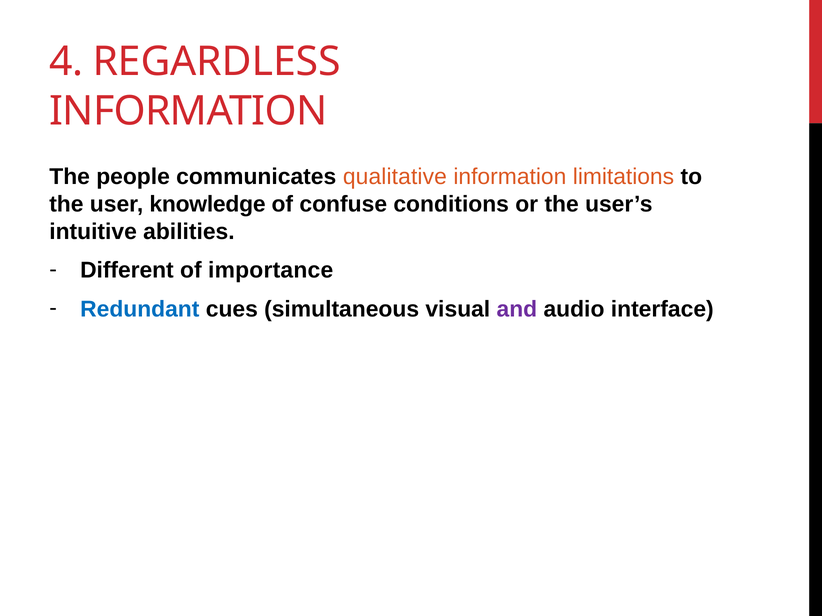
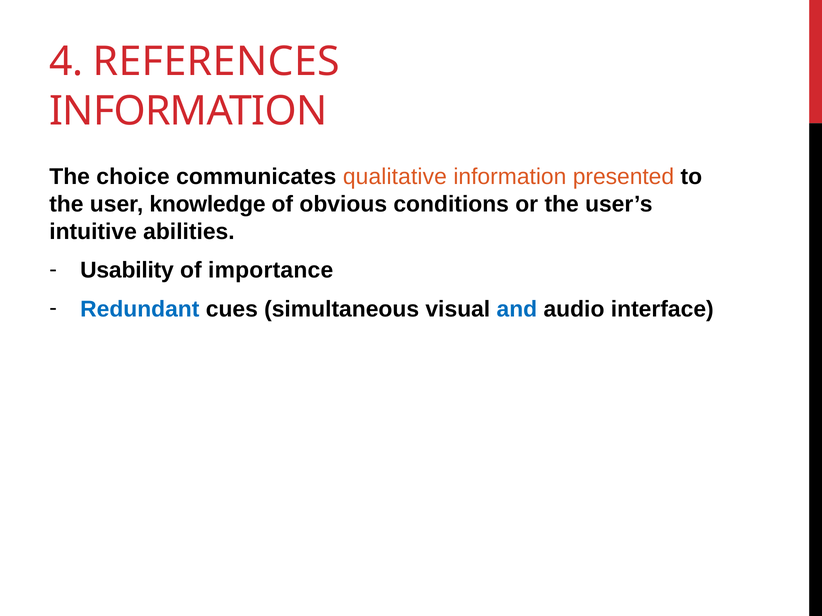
REGARDLESS: REGARDLESS -> REFERENCES (216, 62)
people: people -> choice (133, 177)
limitations: limitations -> presented (623, 177)
confuse: confuse -> obvious (343, 204)
Different: Different -> Usability (127, 271)
and colour: purple -> blue (517, 309)
